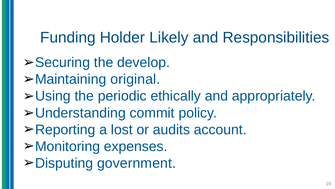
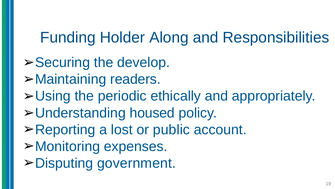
Likely: Likely -> Along (169, 37)
original: original -> readers (135, 79)
commit: commit -> housed (152, 113)
audits: audits -> public (171, 129)
